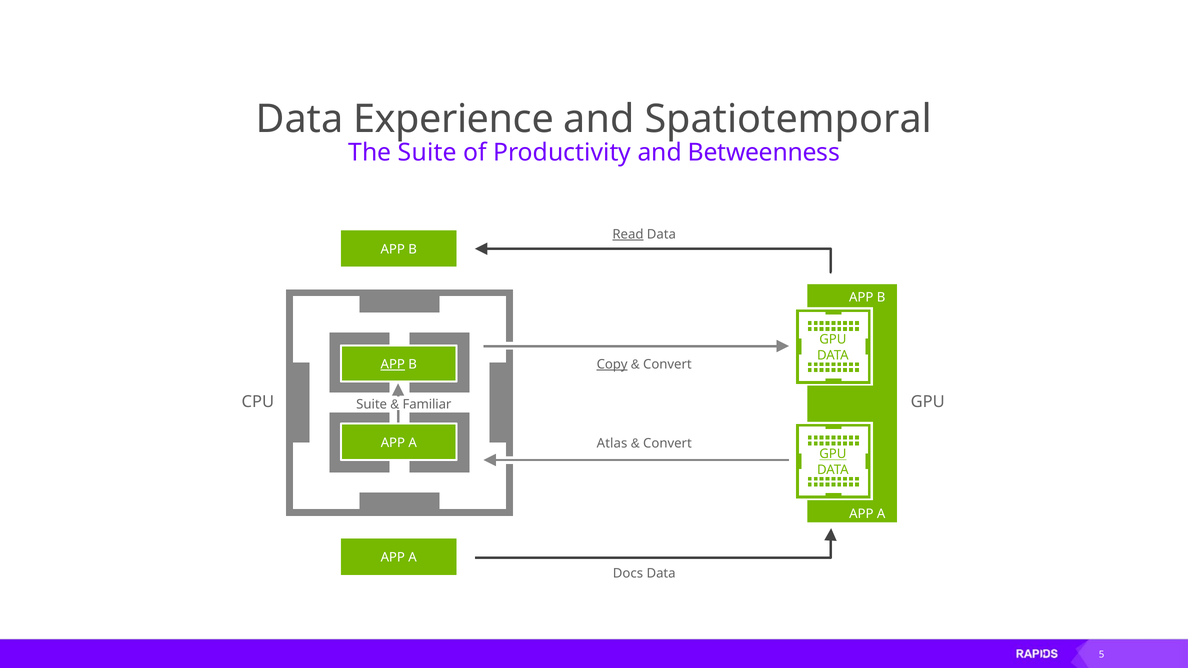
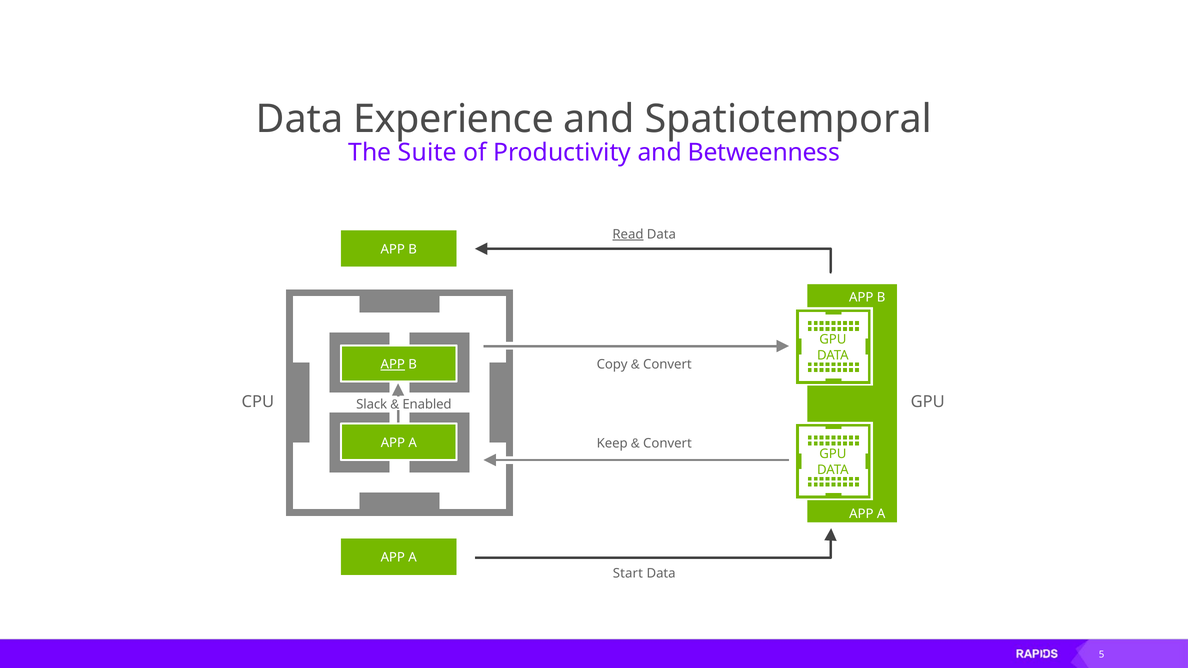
Copy underline: present -> none (612, 364)
Suite: Suite -> Slack (372, 404)
Familiar: Familiar -> Enabled (427, 404)
Atlas: Atlas -> Keep (612, 444)
GPU underline: present -> none (833, 454)
Docs: Docs -> Start (628, 574)
